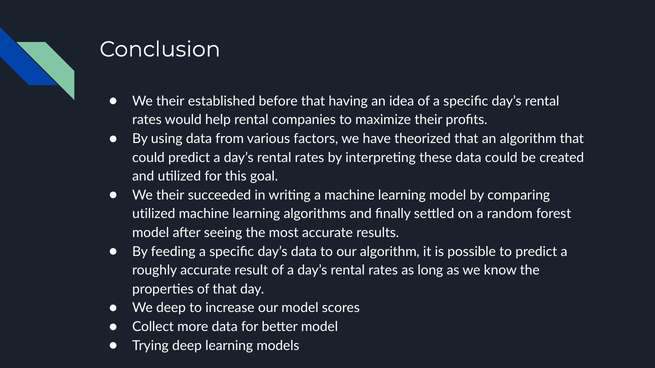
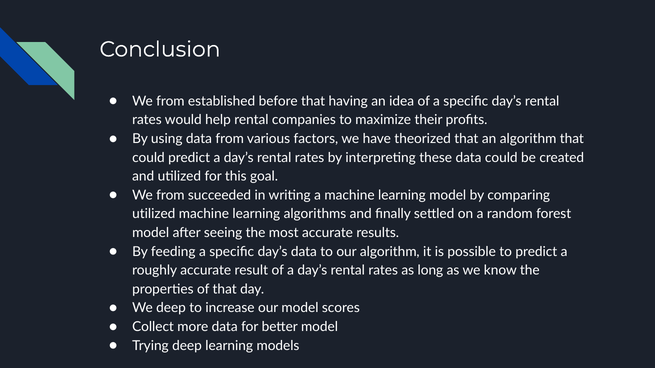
their: their -> from (170, 101)
their: their -> from (170, 195)
